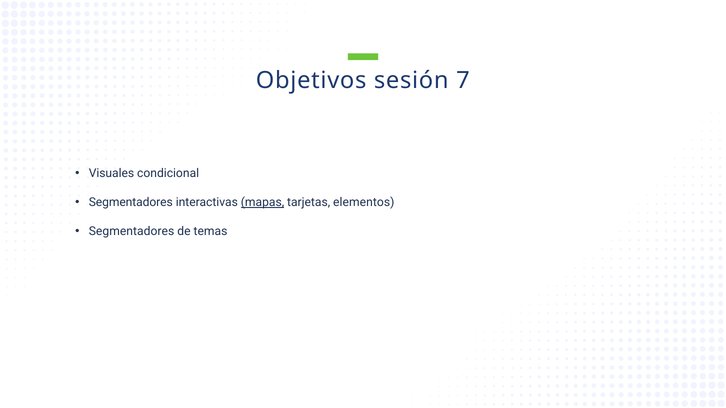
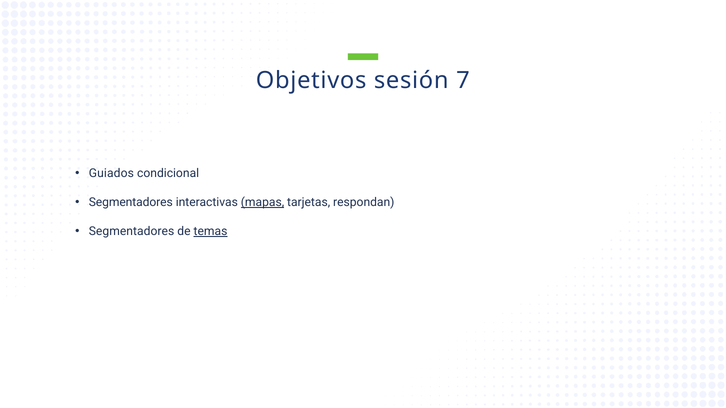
Visuales: Visuales -> Guiados (111, 173)
elementos: elementos -> respondan (364, 202)
temas underline: none -> present (210, 231)
